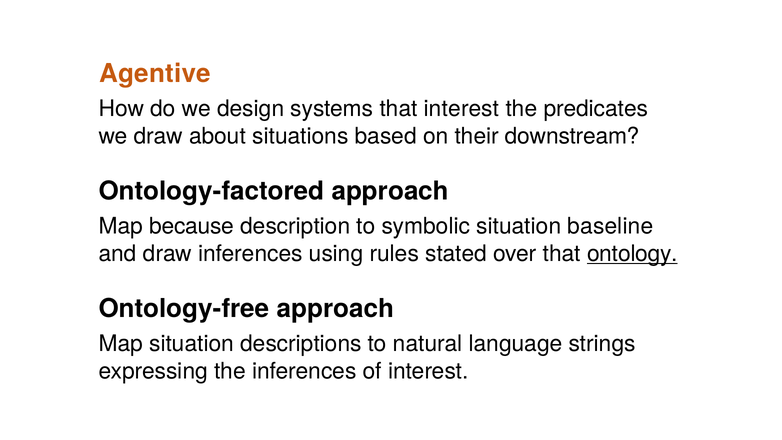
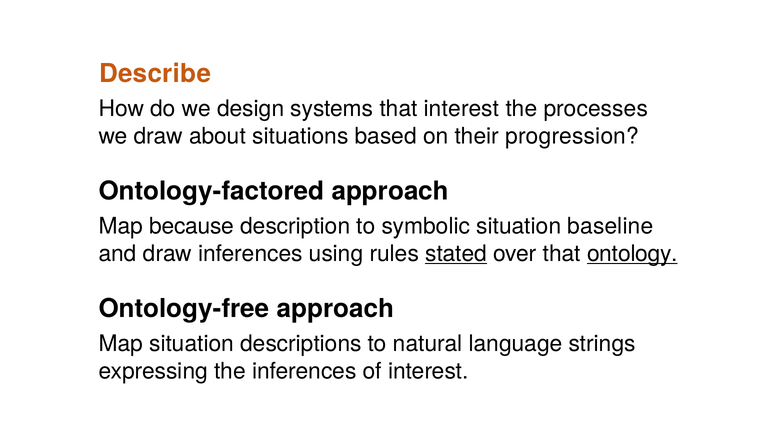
Agentive: Agentive -> Describe (155, 73)
predicates: predicates -> processes (596, 109)
downstream: downstream -> progression (572, 136)
stated underline: none -> present (456, 254)
